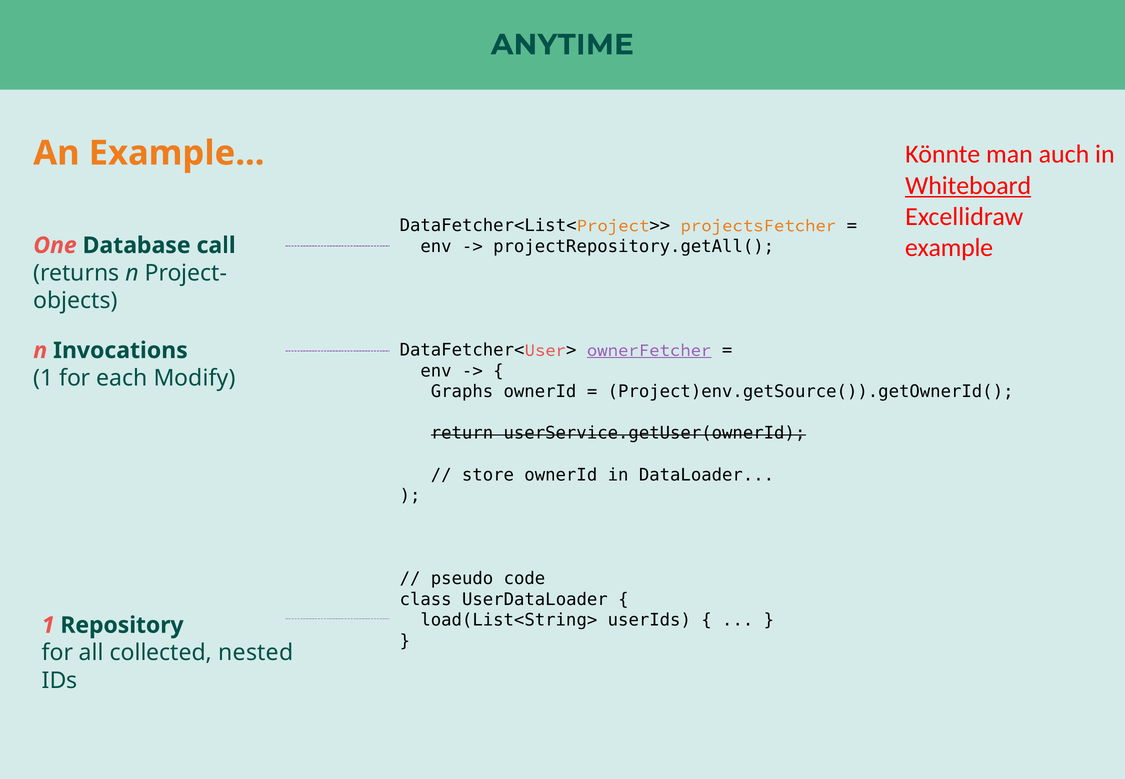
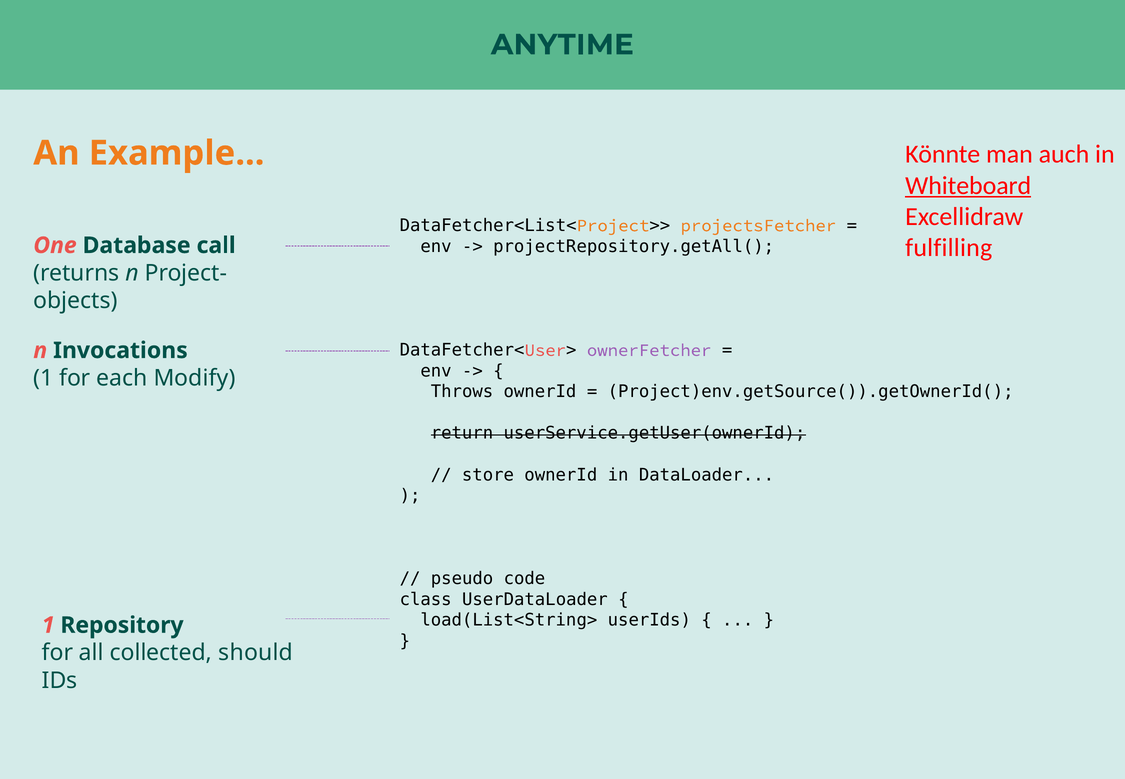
example: example -> fulfilling (949, 248)
ownerFetcher underline: present -> none (649, 350)
Graphs: Graphs -> Throws (462, 392)
nested: nested -> should (256, 653)
